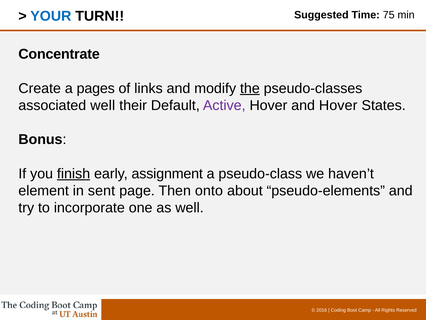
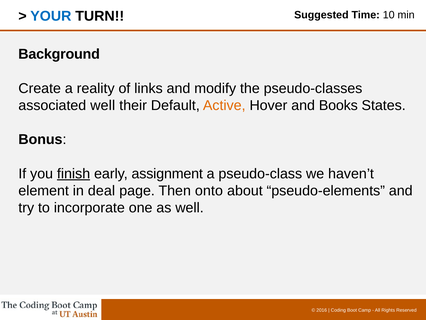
75: 75 -> 10 (389, 15)
Concentrate: Concentrate -> Background (59, 54)
pages: pages -> reality (96, 88)
the underline: present -> none (250, 88)
Active colour: purple -> orange (224, 105)
and Hover: Hover -> Books (338, 105)
sent: sent -> deal (102, 191)
